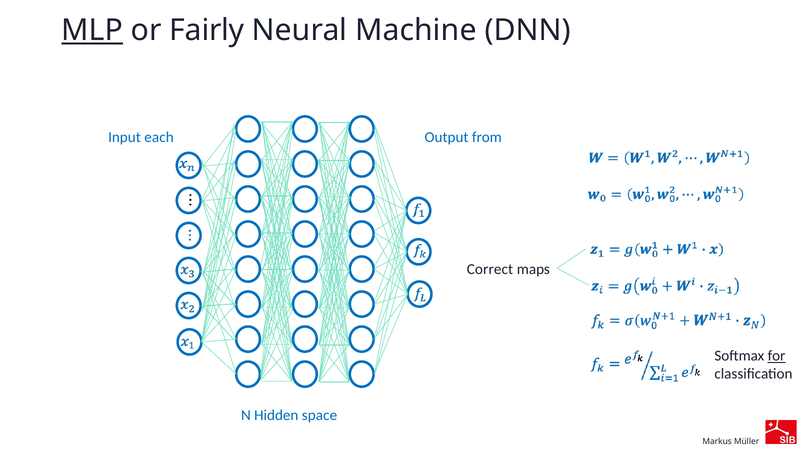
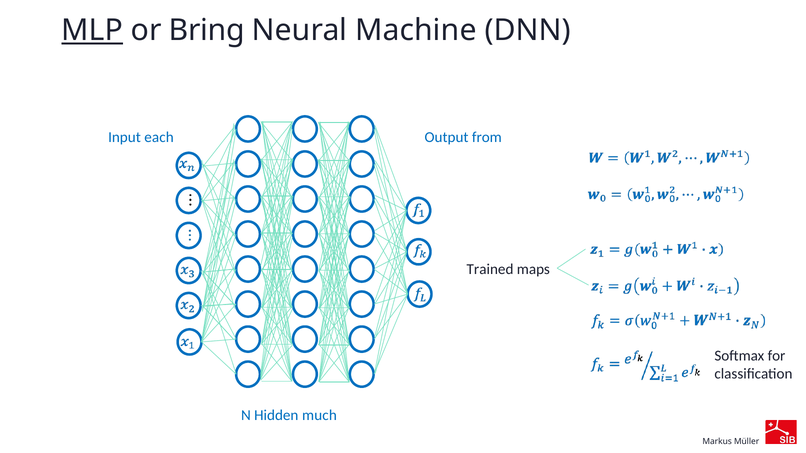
Fairly: Fairly -> Bring (207, 30)
Correct: Correct -> Trained (490, 269)
for underline: present -> none (777, 356)
space: space -> much (319, 416)
